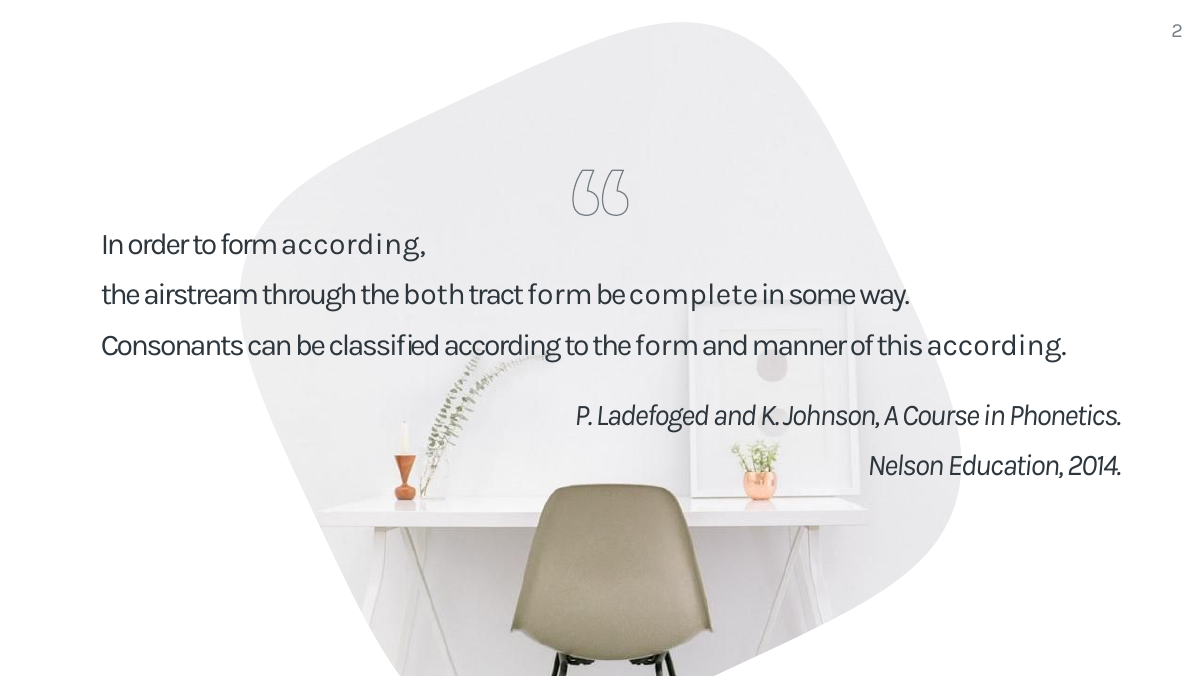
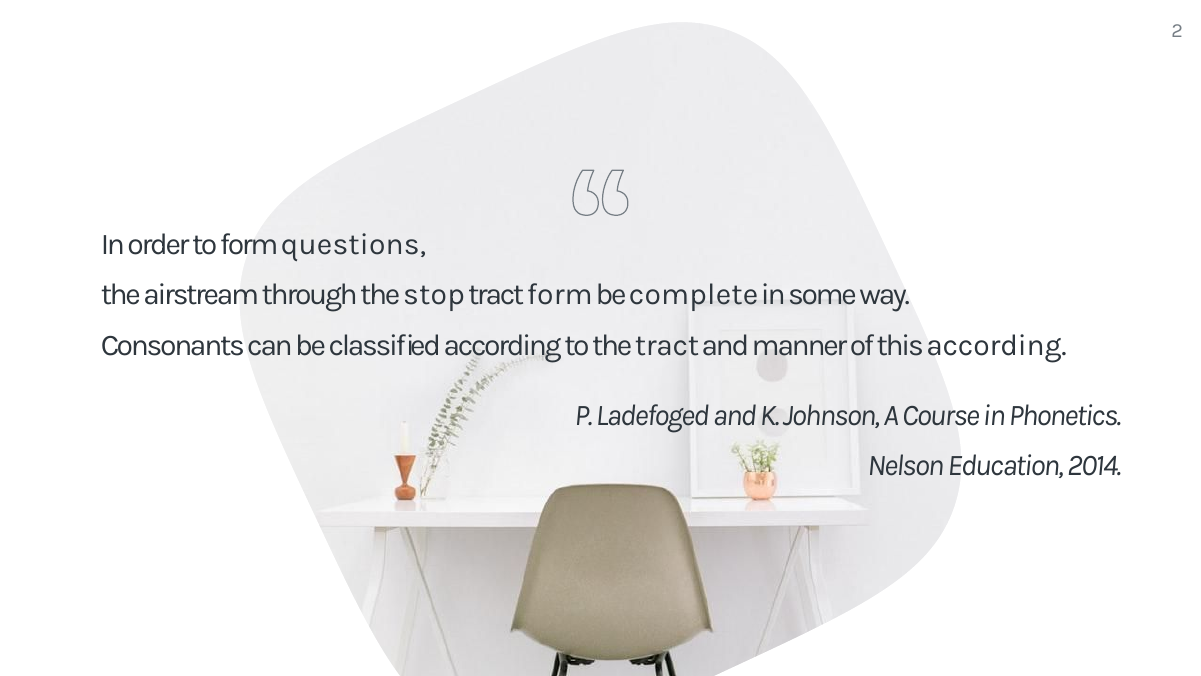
form according: according -> questions (354, 245)
both: both -> stop (434, 295)
the form: form -> tract (667, 345)
